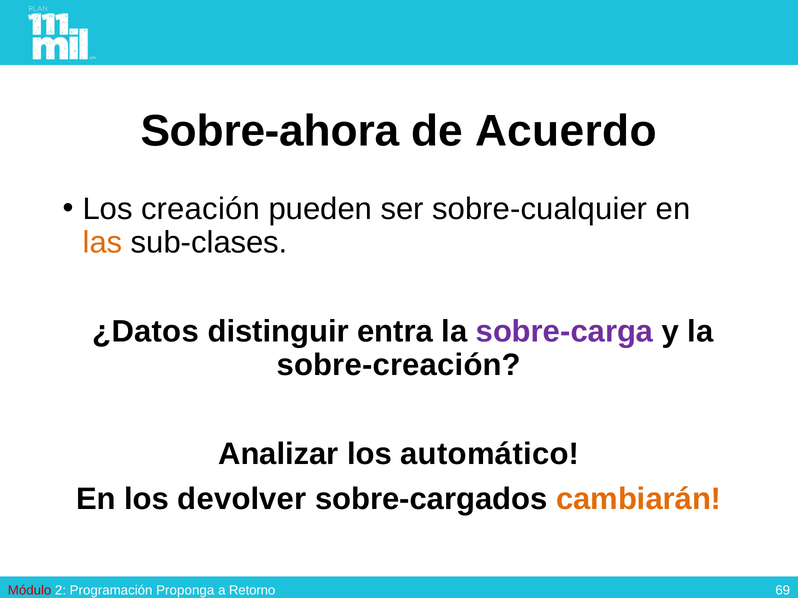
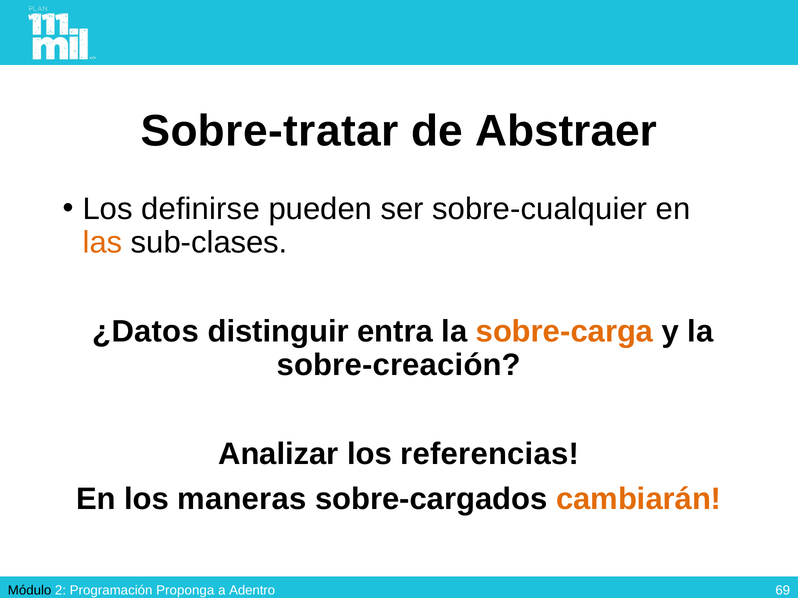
Sobre-ahora: Sobre-ahora -> Sobre-tratar (270, 131)
Acuerdo: Acuerdo -> Abstraer (566, 131)
creación: creación -> definirse (201, 209)
sobre-carga colour: purple -> orange (565, 332)
automático: automático -> referencias (490, 455)
devolver: devolver -> maneras (242, 499)
Módulo colour: red -> black (30, 591)
Retorno: Retorno -> Adentro (252, 591)
